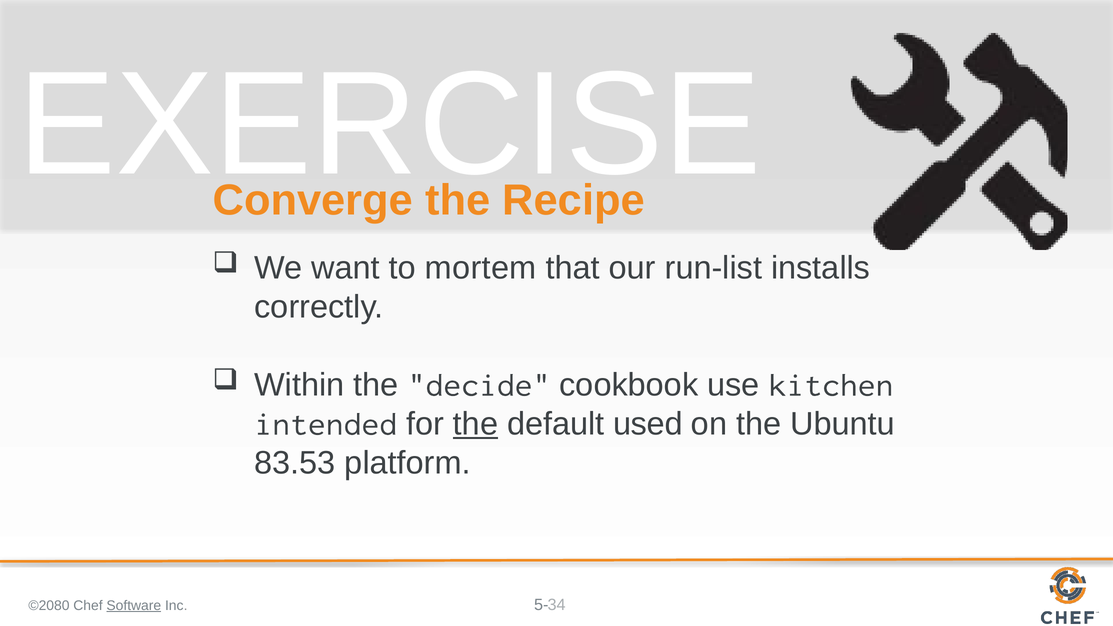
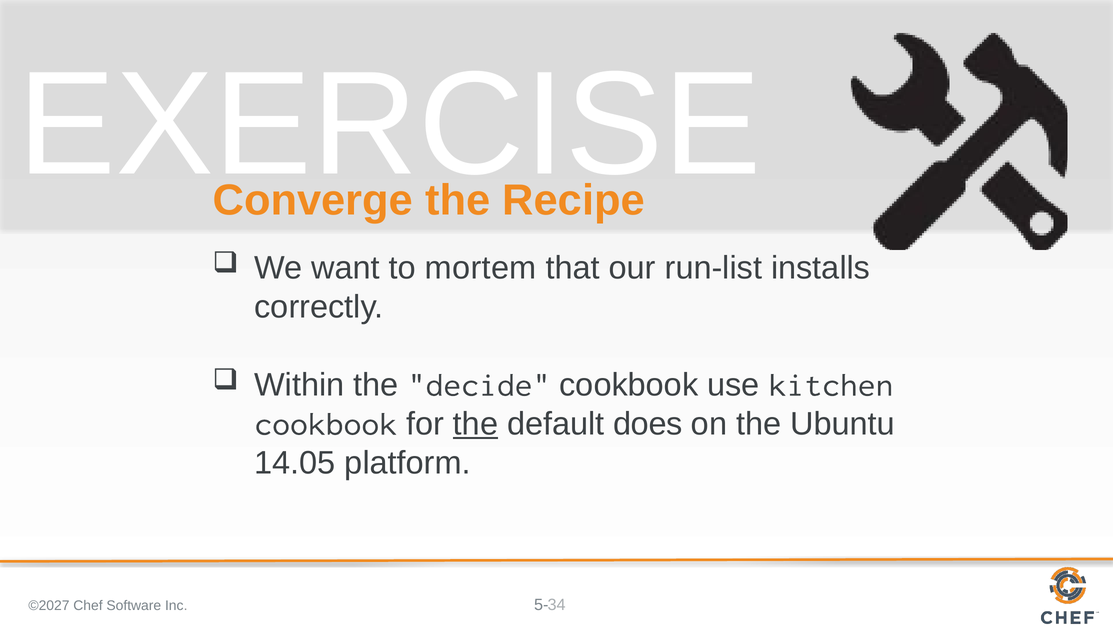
intended: intended -> cookbook (326, 424)
used: used -> does (648, 424)
83.53: 83.53 -> 14.05 (295, 463)
©2080: ©2080 -> ©2027 (49, 606)
Software underline: present -> none (134, 606)
